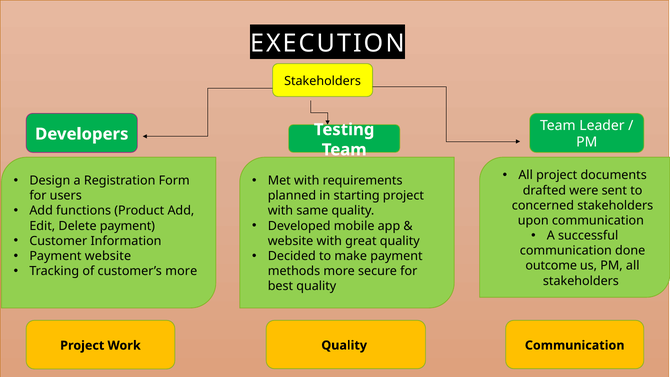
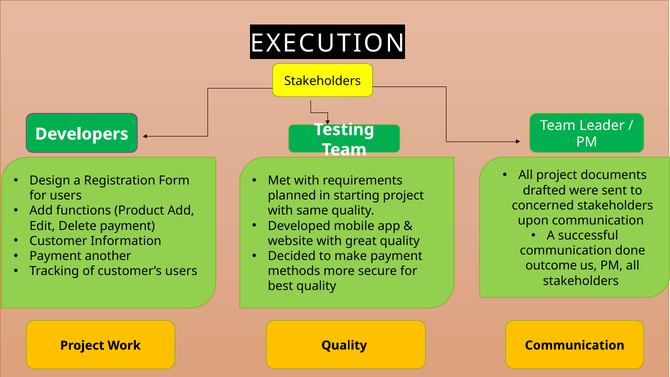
Payment website: website -> another (108, 256)
customer’s more: more -> users (181, 271)
